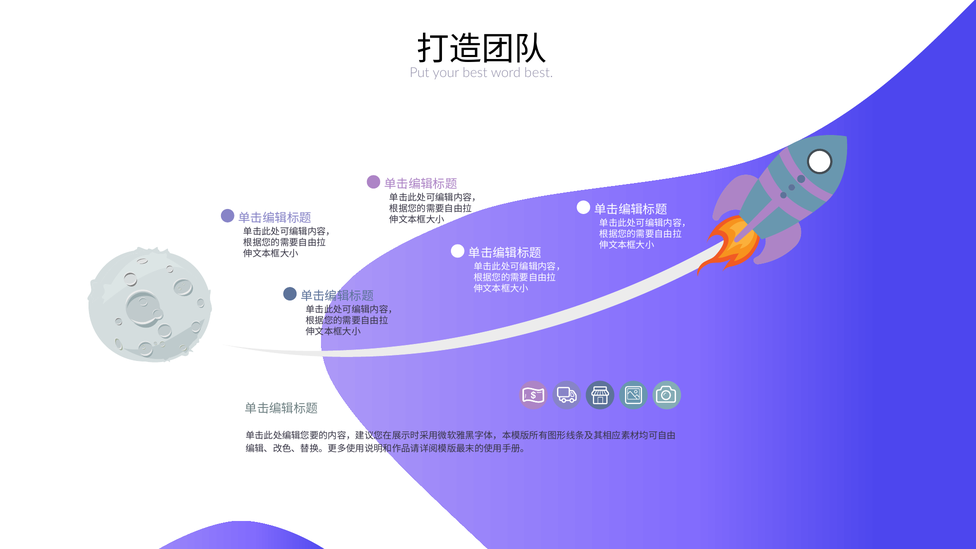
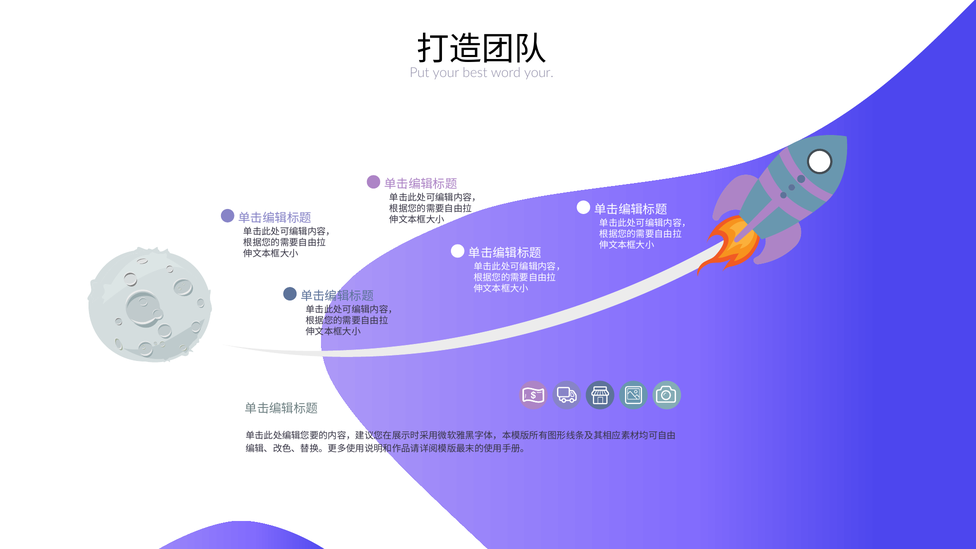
word best: best -> your (539, 73)
